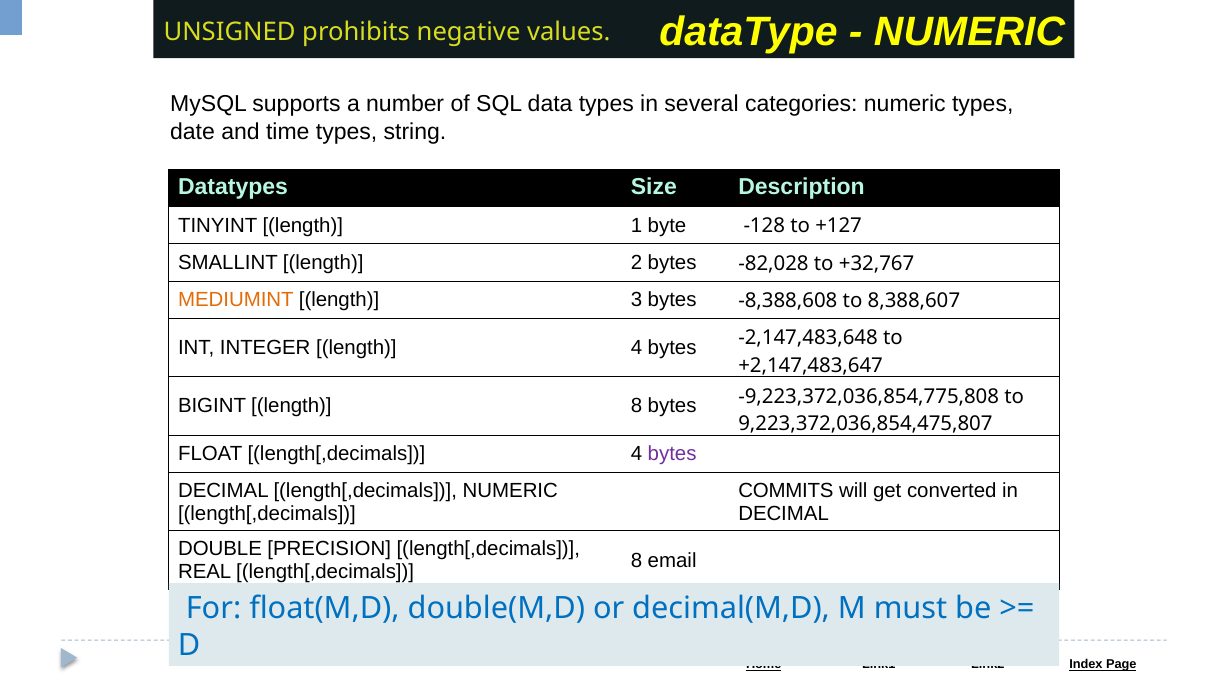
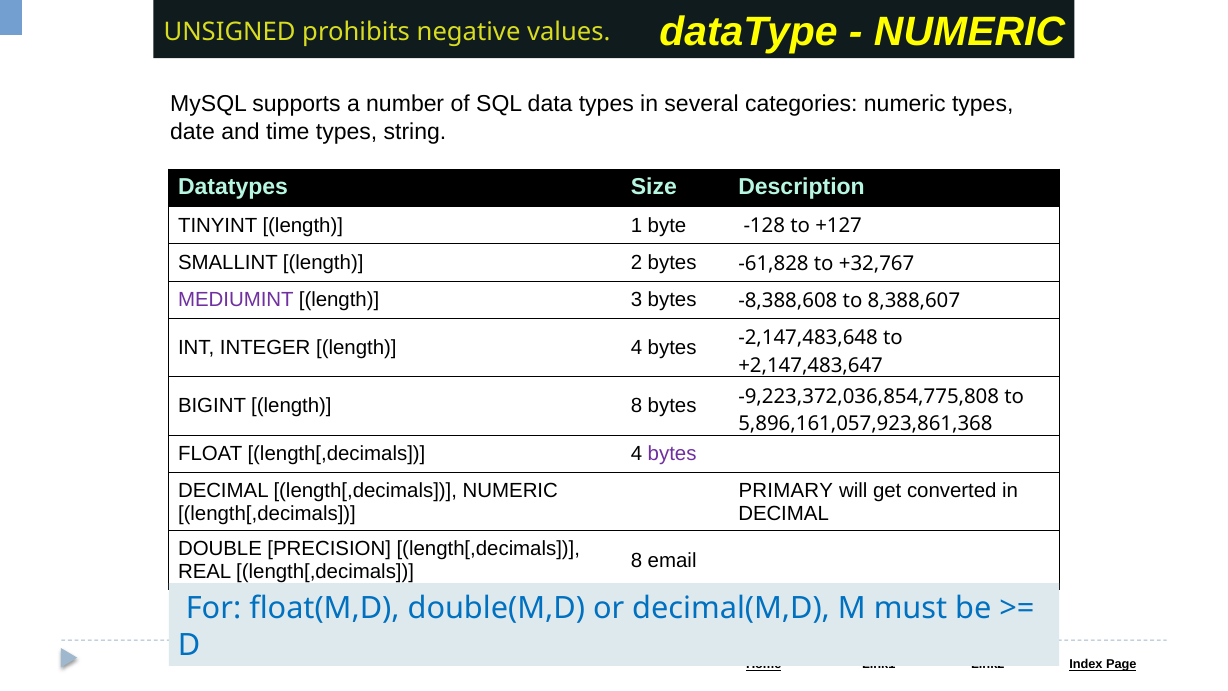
-82,028: -82,028 -> -61,828 (773, 263)
MEDIUMINT colour: orange -> purple (236, 300)
9,223,372,036,854,475,807: 9,223,372,036,854,475,807 -> 5,896,161,057,923,861,368 (865, 424)
COMMITS: COMMITS -> PRIMARY (786, 490)
